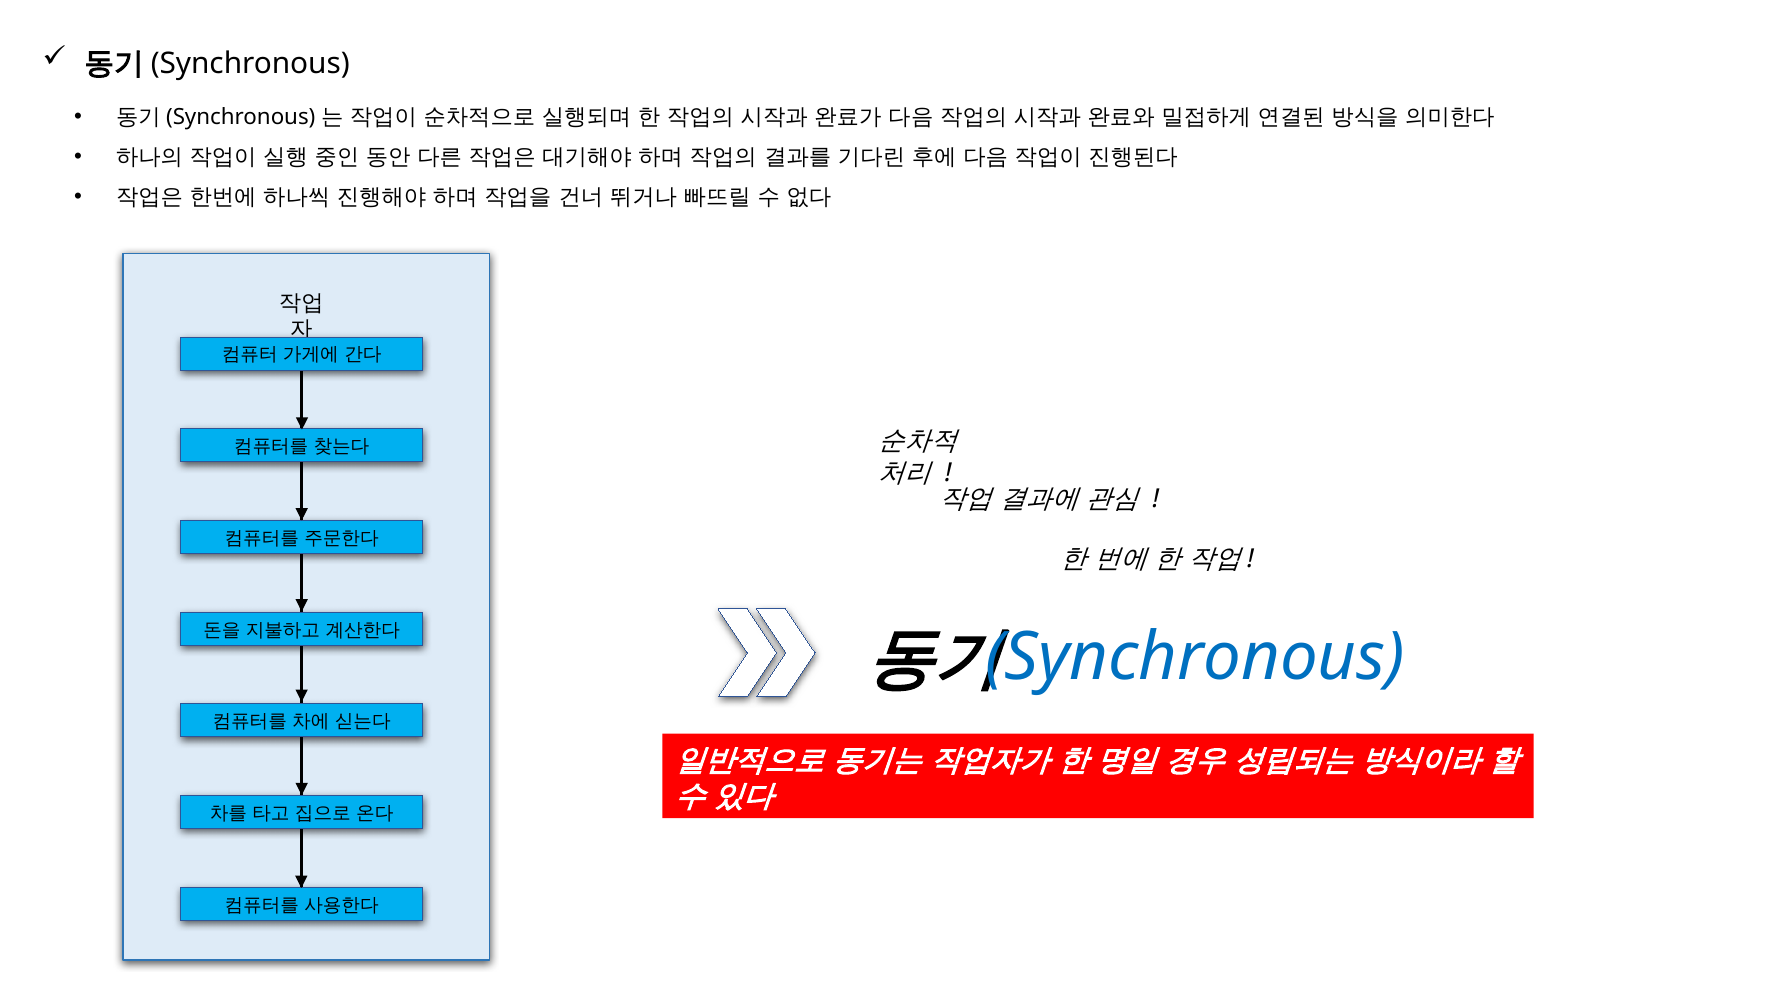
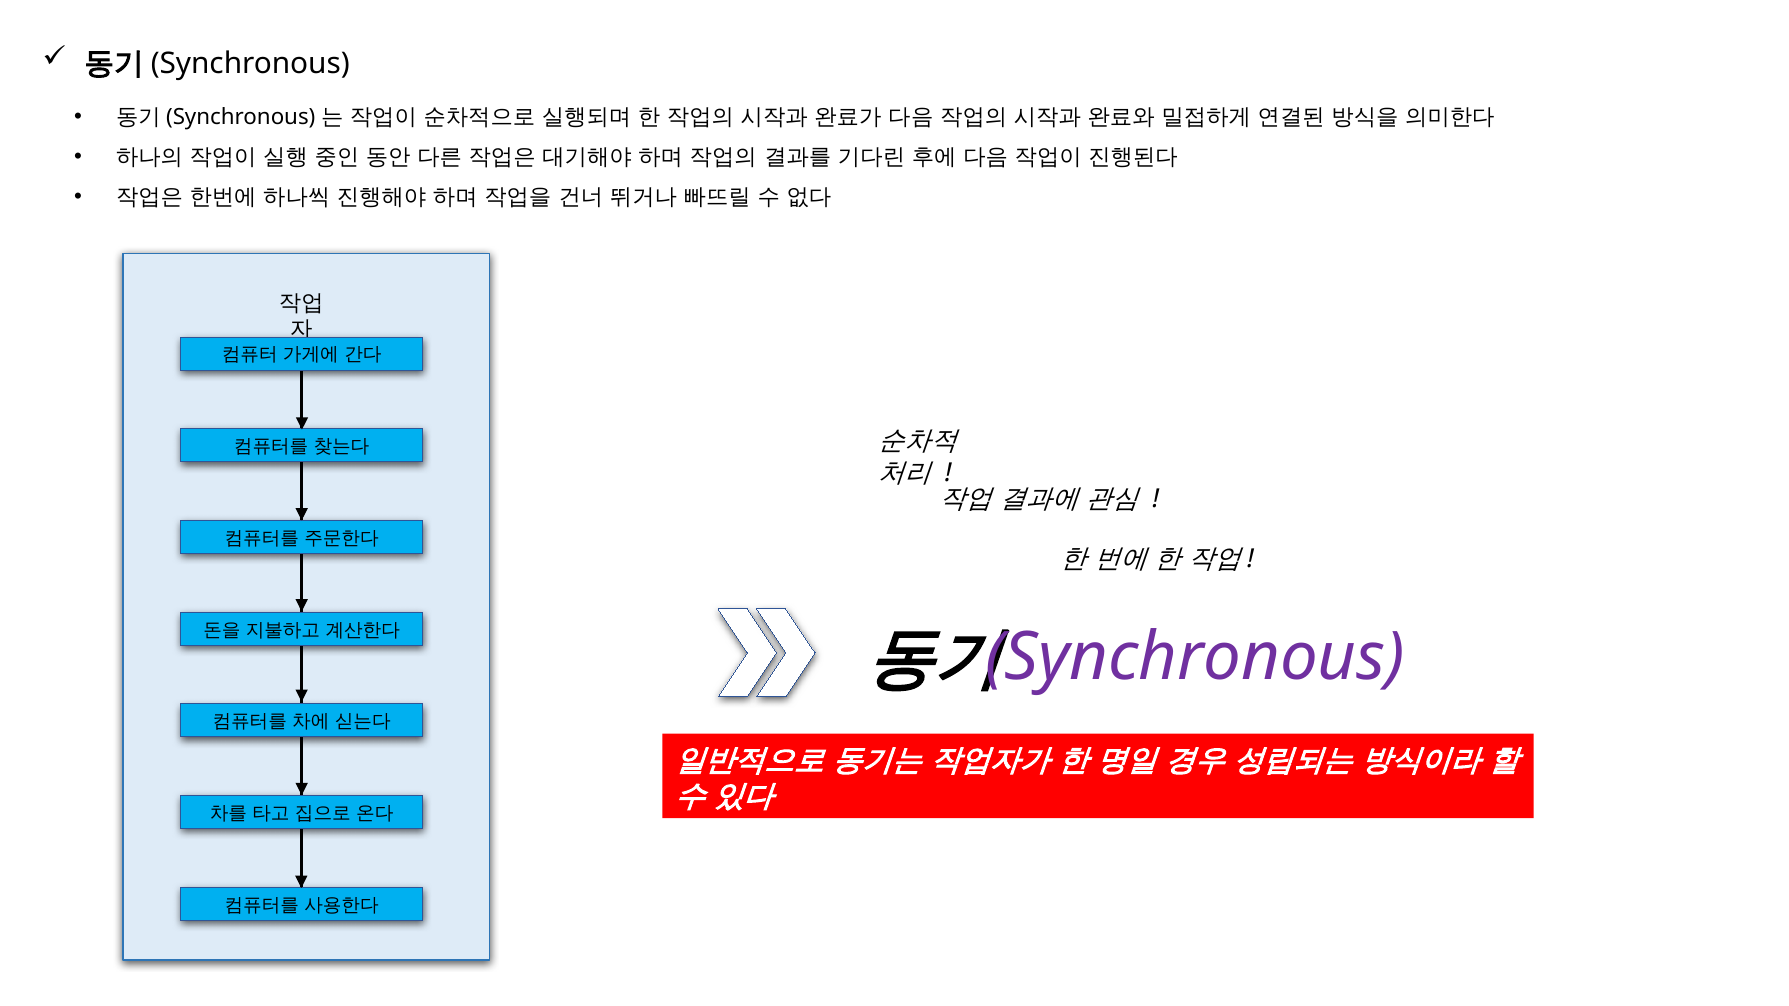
Synchronous colour: blue -> purple (1195, 658)
